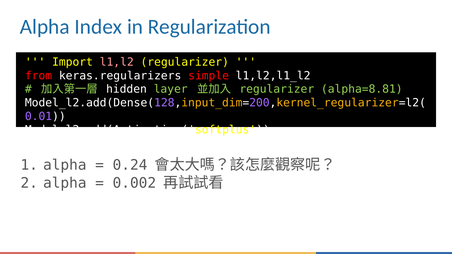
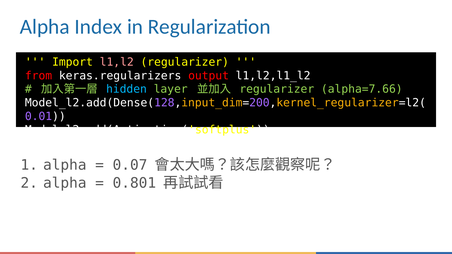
simple: simple -> output (209, 76)
hidden colour: white -> light blue (126, 89)
alpha=8.81: alpha=8.81 -> alpha=7.66 (362, 89)
0.24: 0.24 -> 0.07 (130, 165)
0.002: 0.002 -> 0.801 (134, 183)
